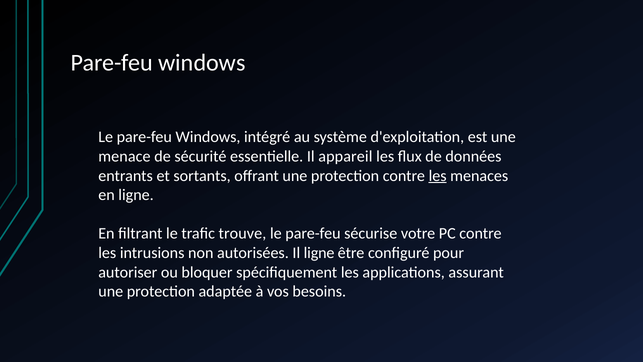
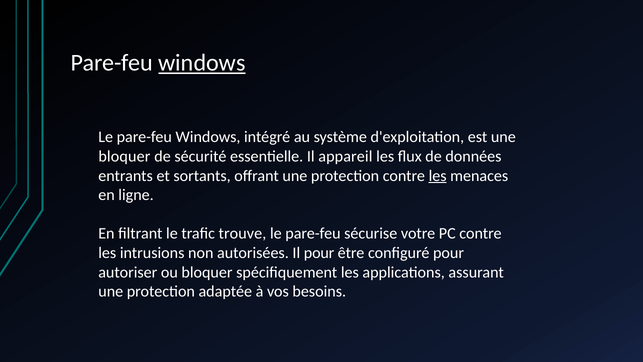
windows underline: none -> present (202, 63)
menace: menace -> bloquer (124, 156)
Il ligne: ligne -> pour (319, 253)
